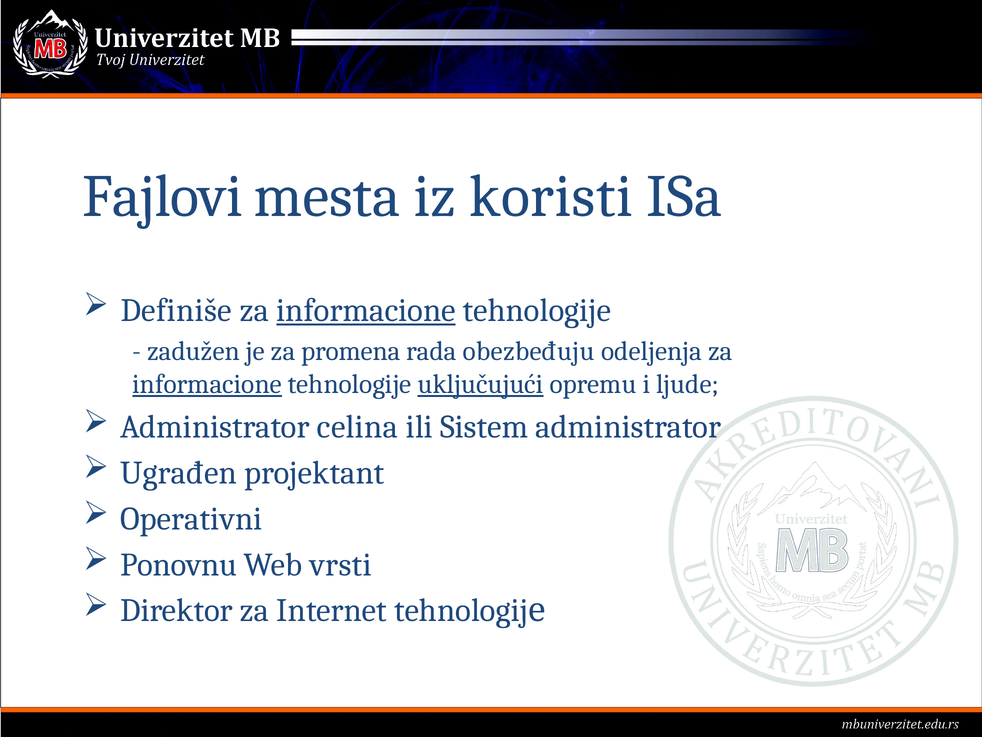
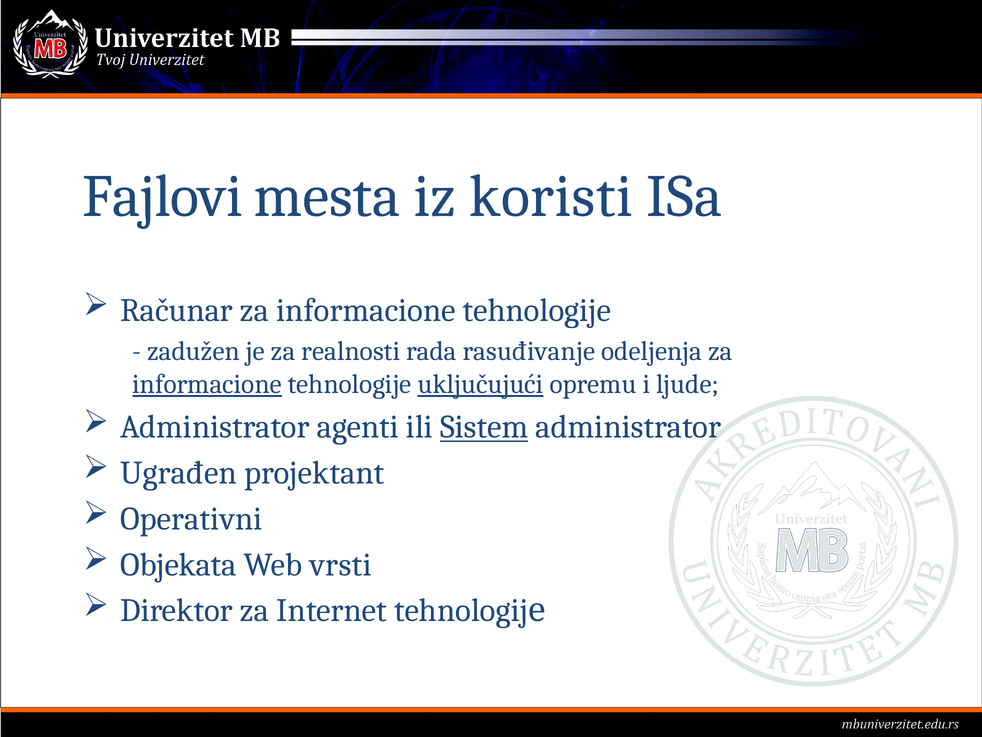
Definiše: Definiše -> Računar (176, 310)
informacione underline: present -> none (366, 310)
promena: promena -> realnosti (351, 351)
obezbeđuju: obezbeđuju -> rasuđivanje (529, 351)
celina: celina -> agenti (358, 427)
Sistem underline: none -> present (484, 427)
Ponovnu: Ponovnu -> Objekata (178, 564)
